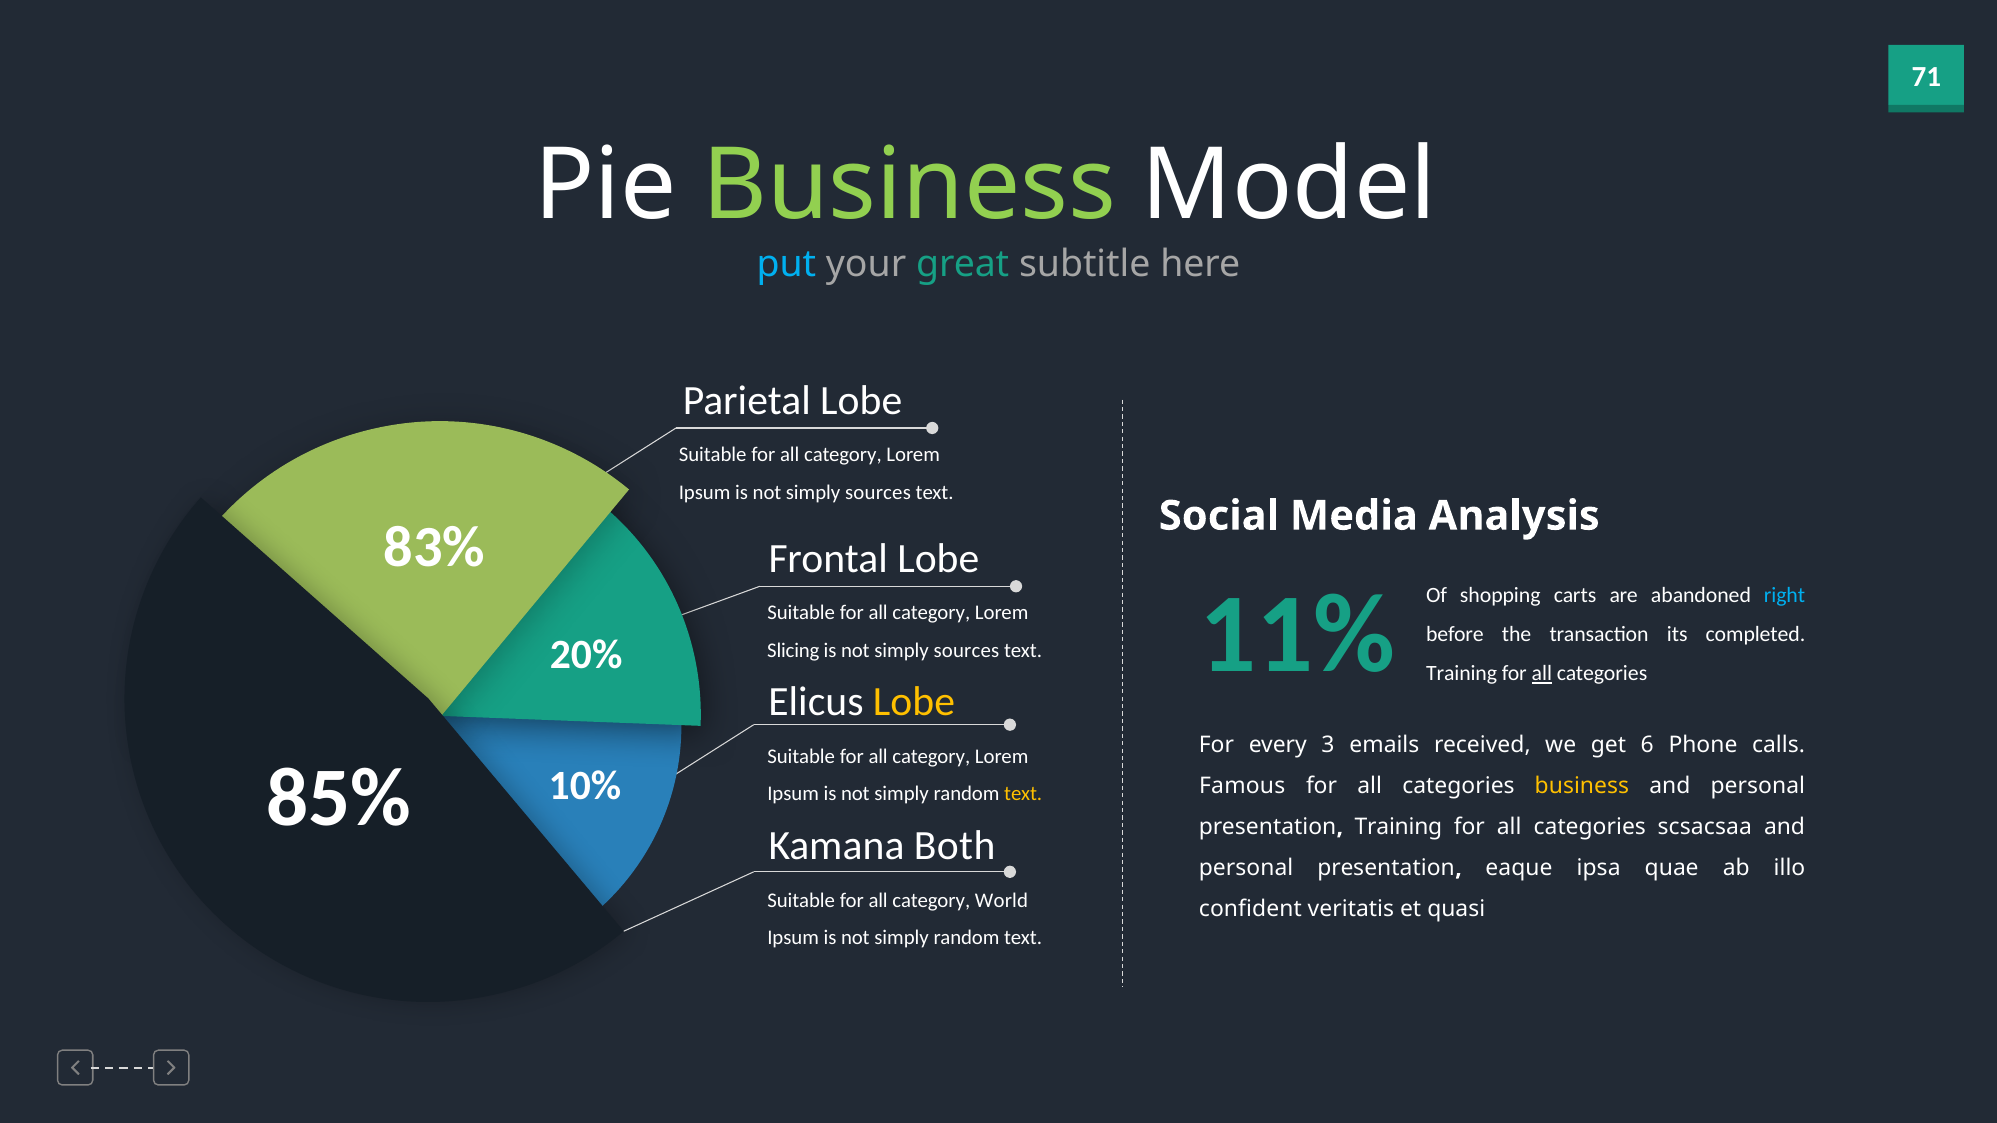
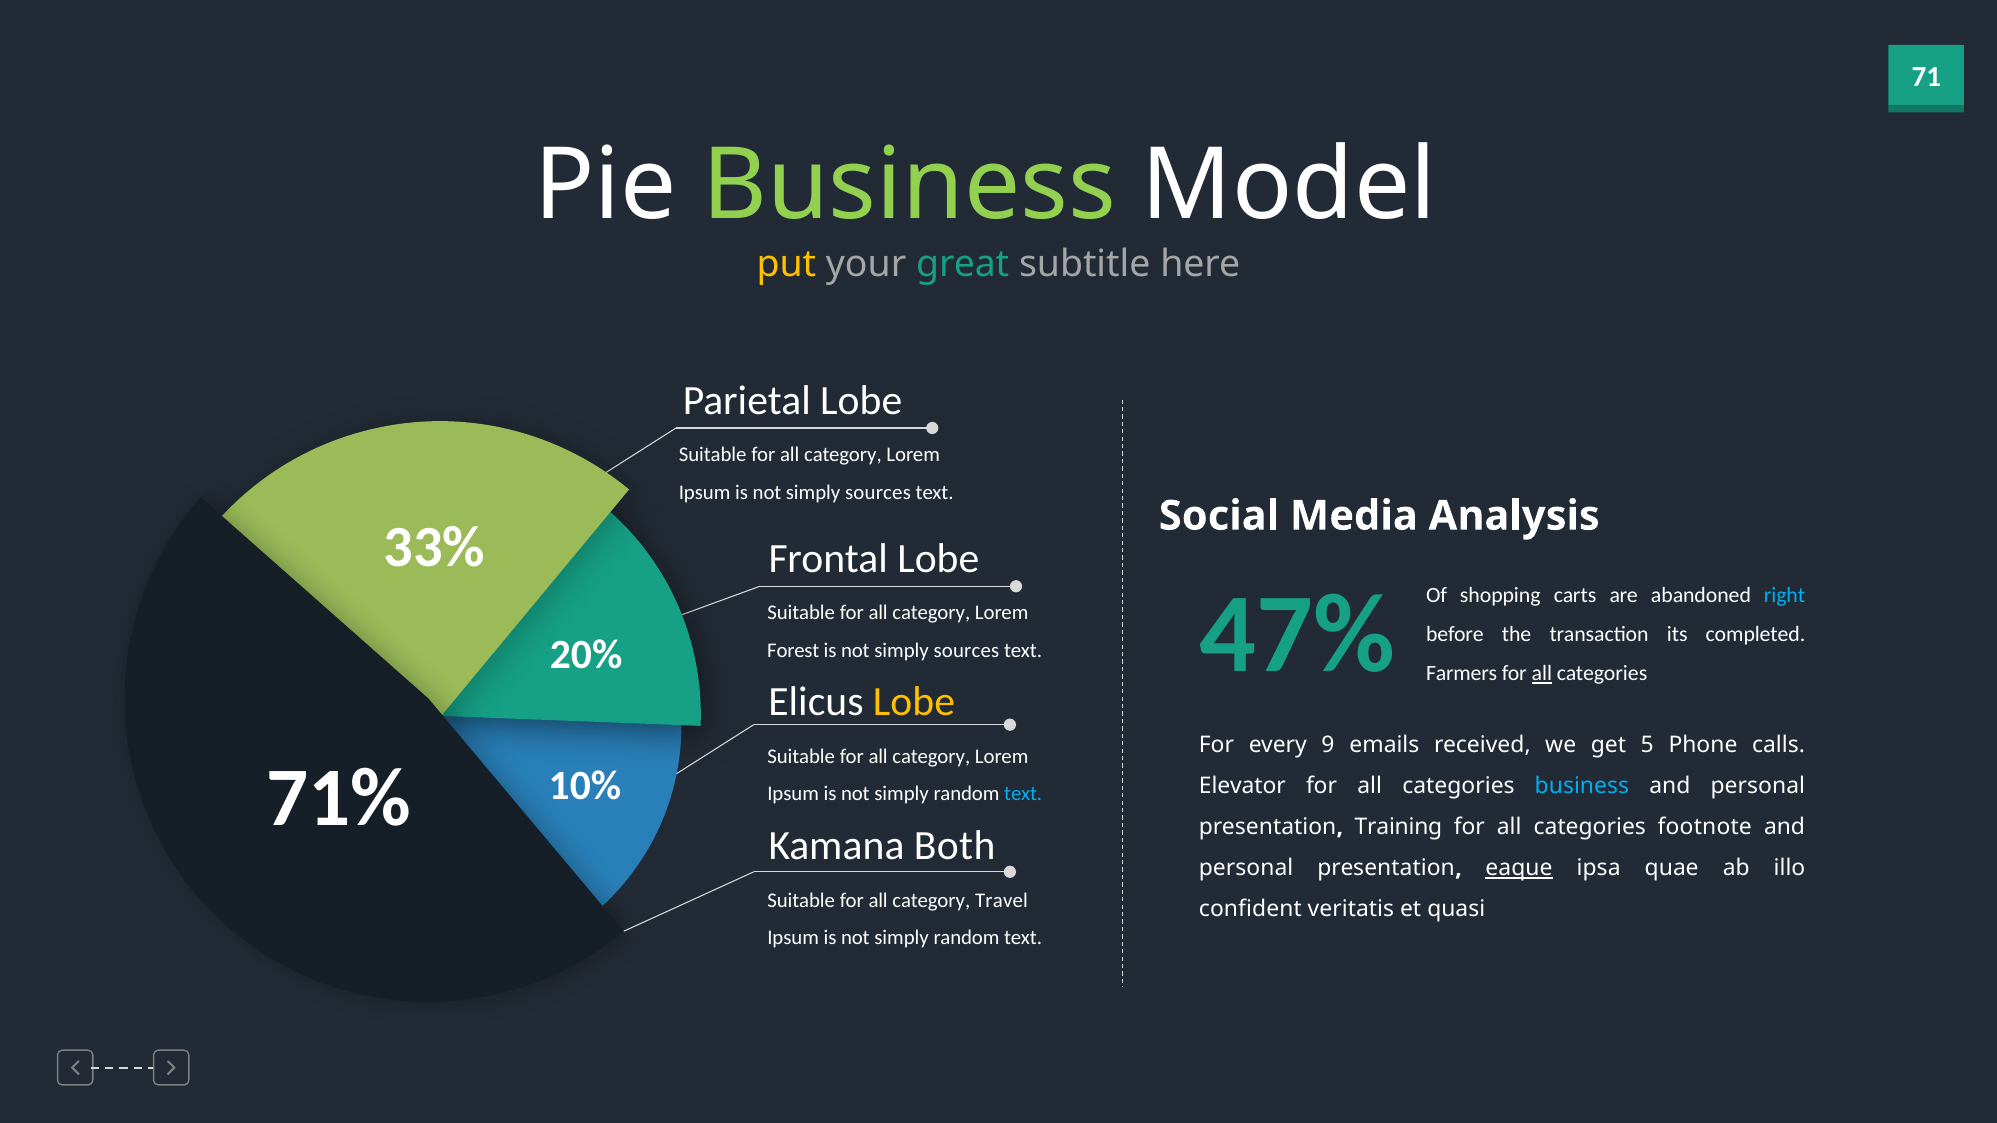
put colour: light blue -> yellow (786, 265)
83%: 83% -> 33% (435, 547)
11%: 11% -> 47% (1297, 634)
Slicing: Slicing -> Forest (793, 651)
Training: Training -> Farmers (1462, 674)
3: 3 -> 9 (1328, 745)
6: 6 -> 5 (1647, 745)
85%: 85% -> 71% (339, 798)
Famous: Famous -> Elevator (1242, 786)
business colour: yellow -> light blue (1582, 786)
text colour: yellow -> light blue (1023, 794)
scsacsaa: scsacsaa -> footnote (1705, 827)
eaque underline: none -> present (1519, 868)
World: World -> Travel (1001, 901)
